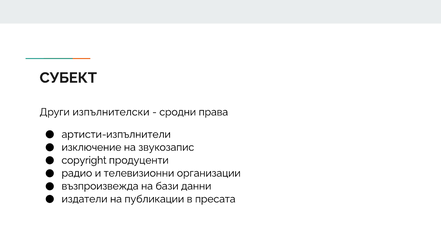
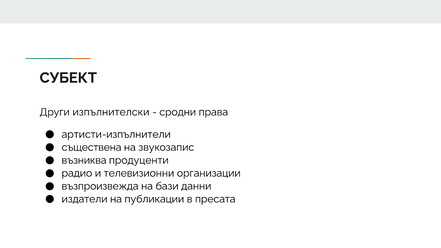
изключение: изключение -> съществена (92, 147)
copyright: copyright -> възниква (84, 160)
